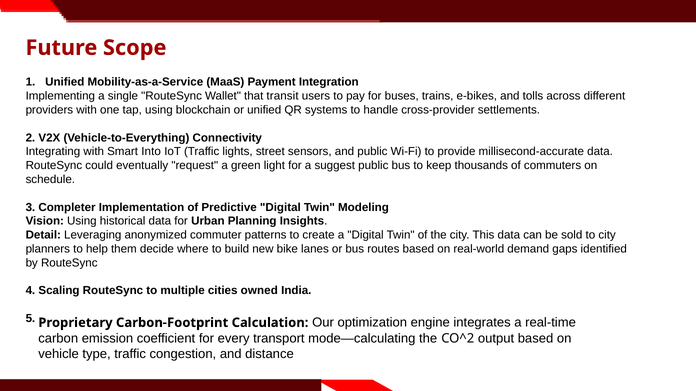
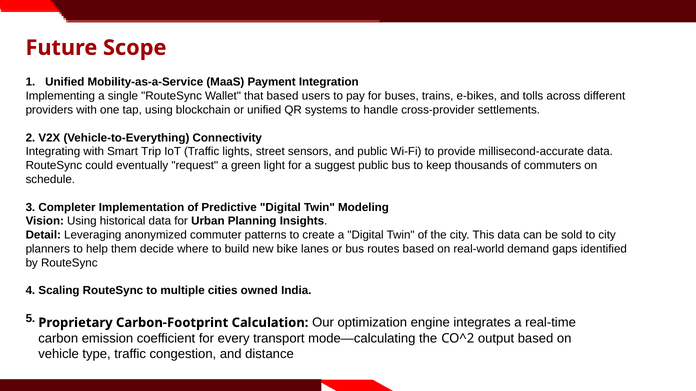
that transit: transit -> based (283, 96)
Into: Into -> Trip (151, 152)
